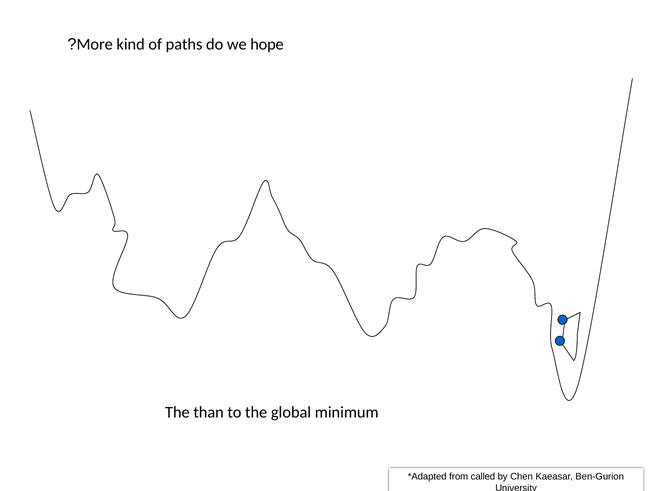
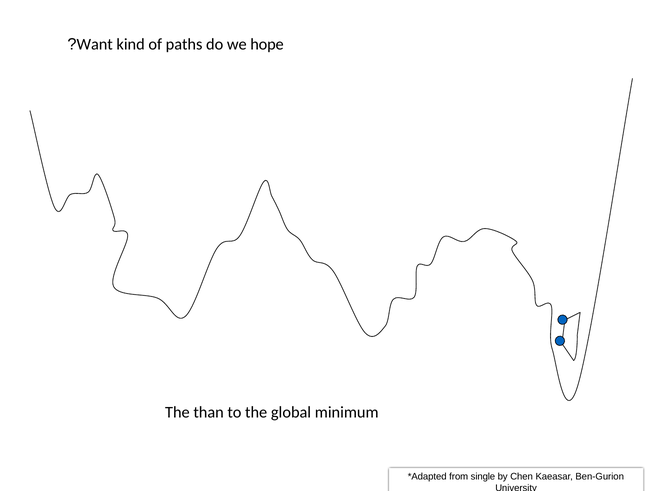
More: More -> Want (95, 44)
called: called -> single (483, 476)
